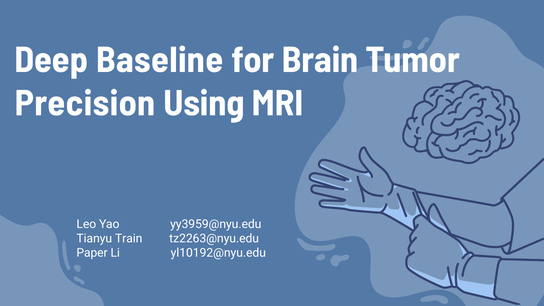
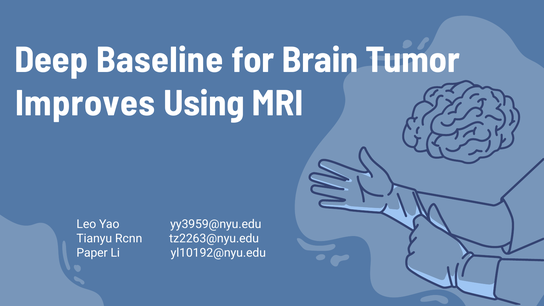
Precision: Precision -> Improves (85, 104)
Train: Train -> Rcnn (129, 239)
